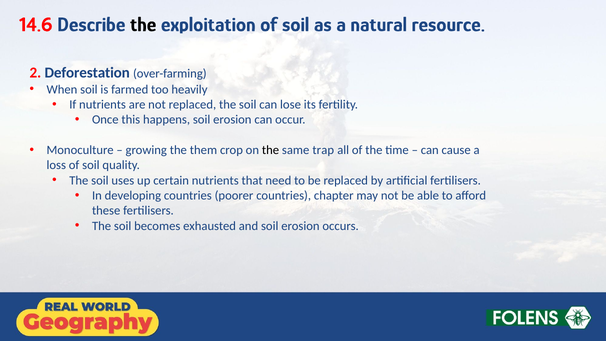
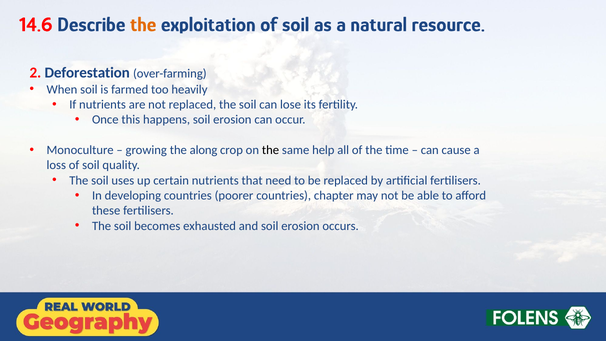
the colour: black -> orange (143, 25)
them: them -> along (204, 150)
trap: trap -> help (323, 150)
